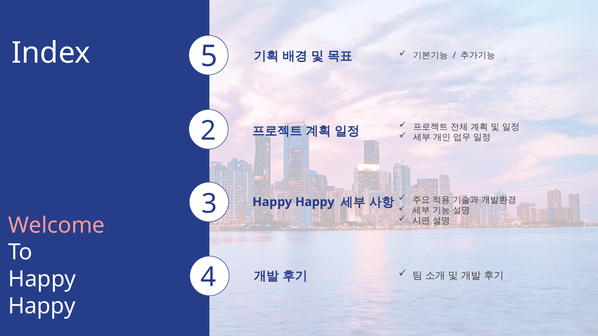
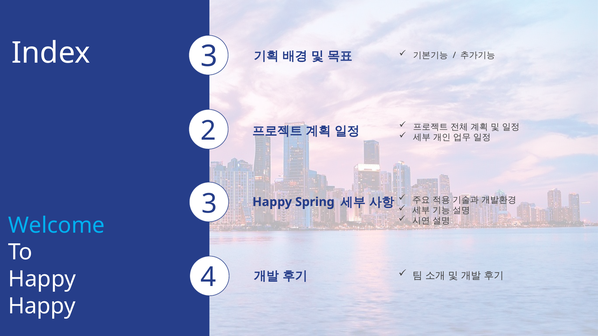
Index 5: 5 -> 3 (209, 57)
Happy: Happy -> Spring (315, 202)
Welcome colour: pink -> light blue (57, 226)
